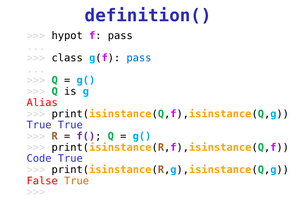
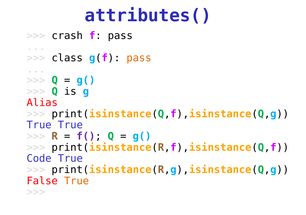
definition(: definition( -> attributes( (148, 16)
hypot: hypot -> crash (67, 36)
pass colour: blue -> orange (139, 58)
